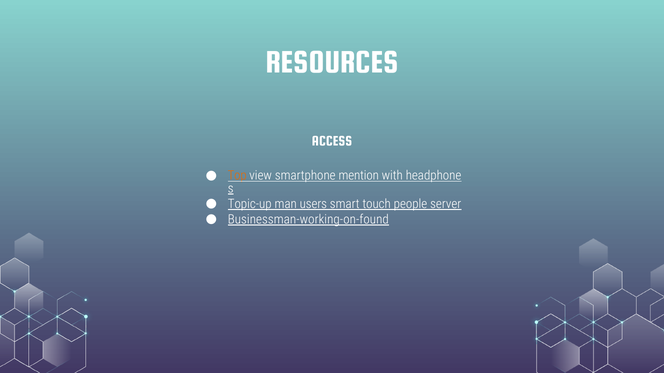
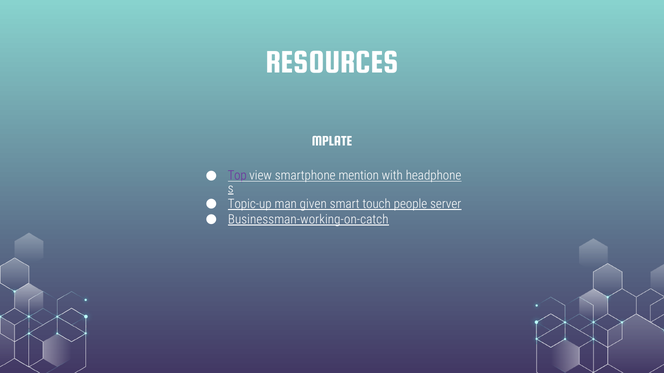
ACCESS: ACCESS -> MPLATE (332, 141)
Top colour: orange -> purple (237, 176)
users: users -> given (313, 204)
Businessman-working-on-found: Businessman-working-on-found -> Businessman-working-on-catch (308, 220)
